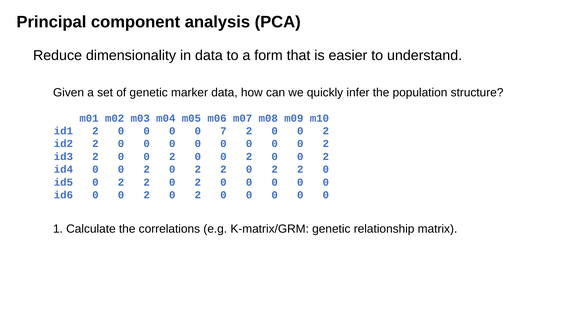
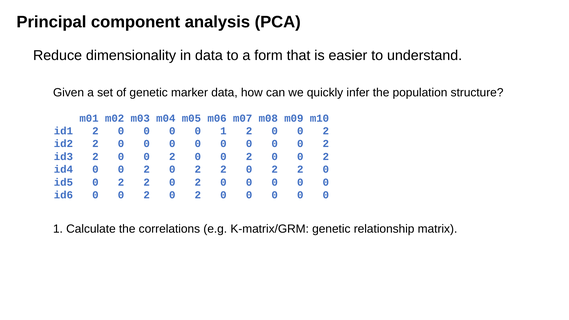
0 7: 7 -> 1 (223, 131)
